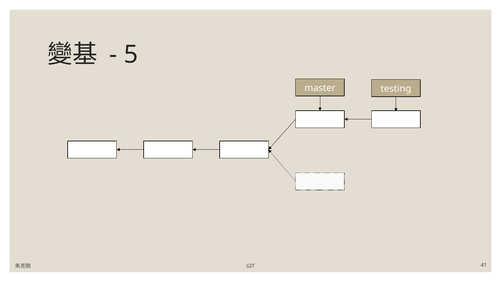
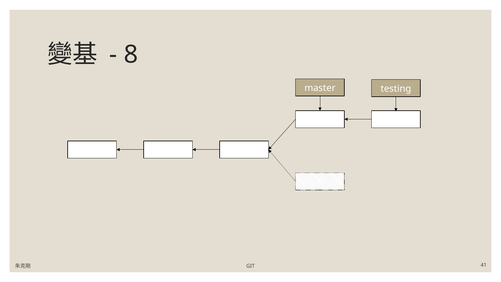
5: 5 -> 8 (131, 54)
